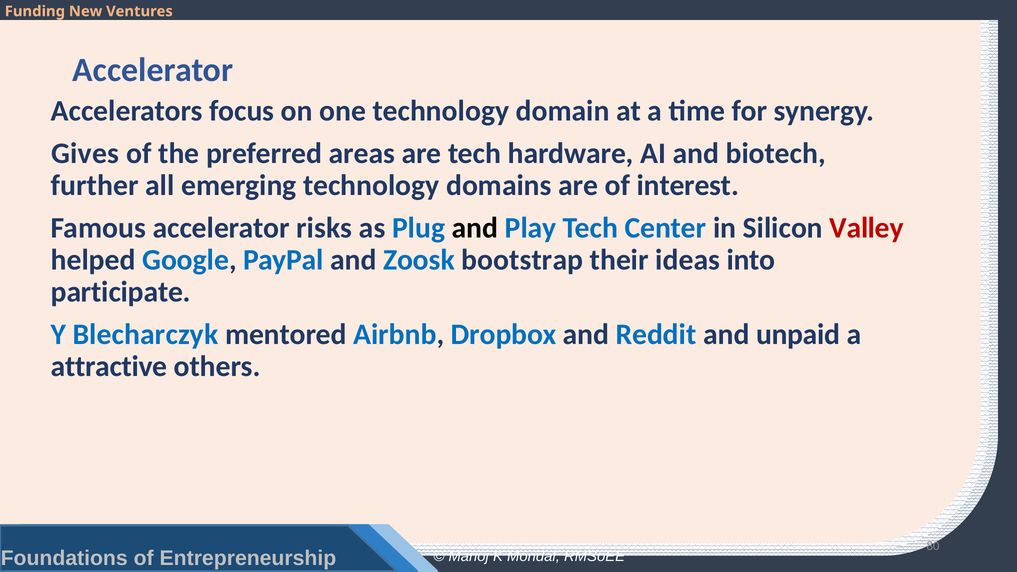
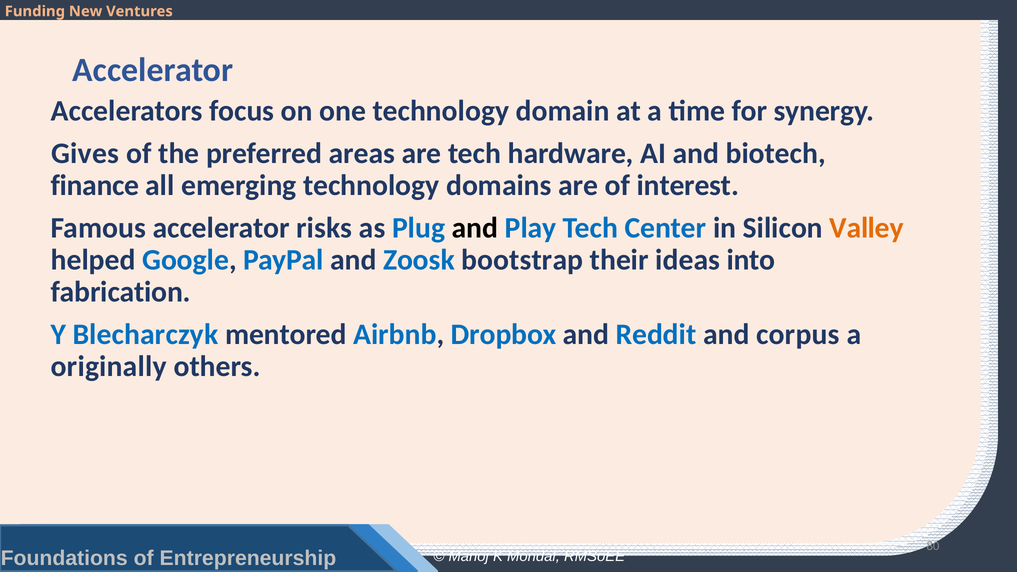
further: further -> finance (95, 186)
Valley colour: red -> orange (867, 228)
participate: participate -> fabrication (121, 292)
unpaid: unpaid -> corpus (798, 335)
attractive: attractive -> originally (109, 367)
